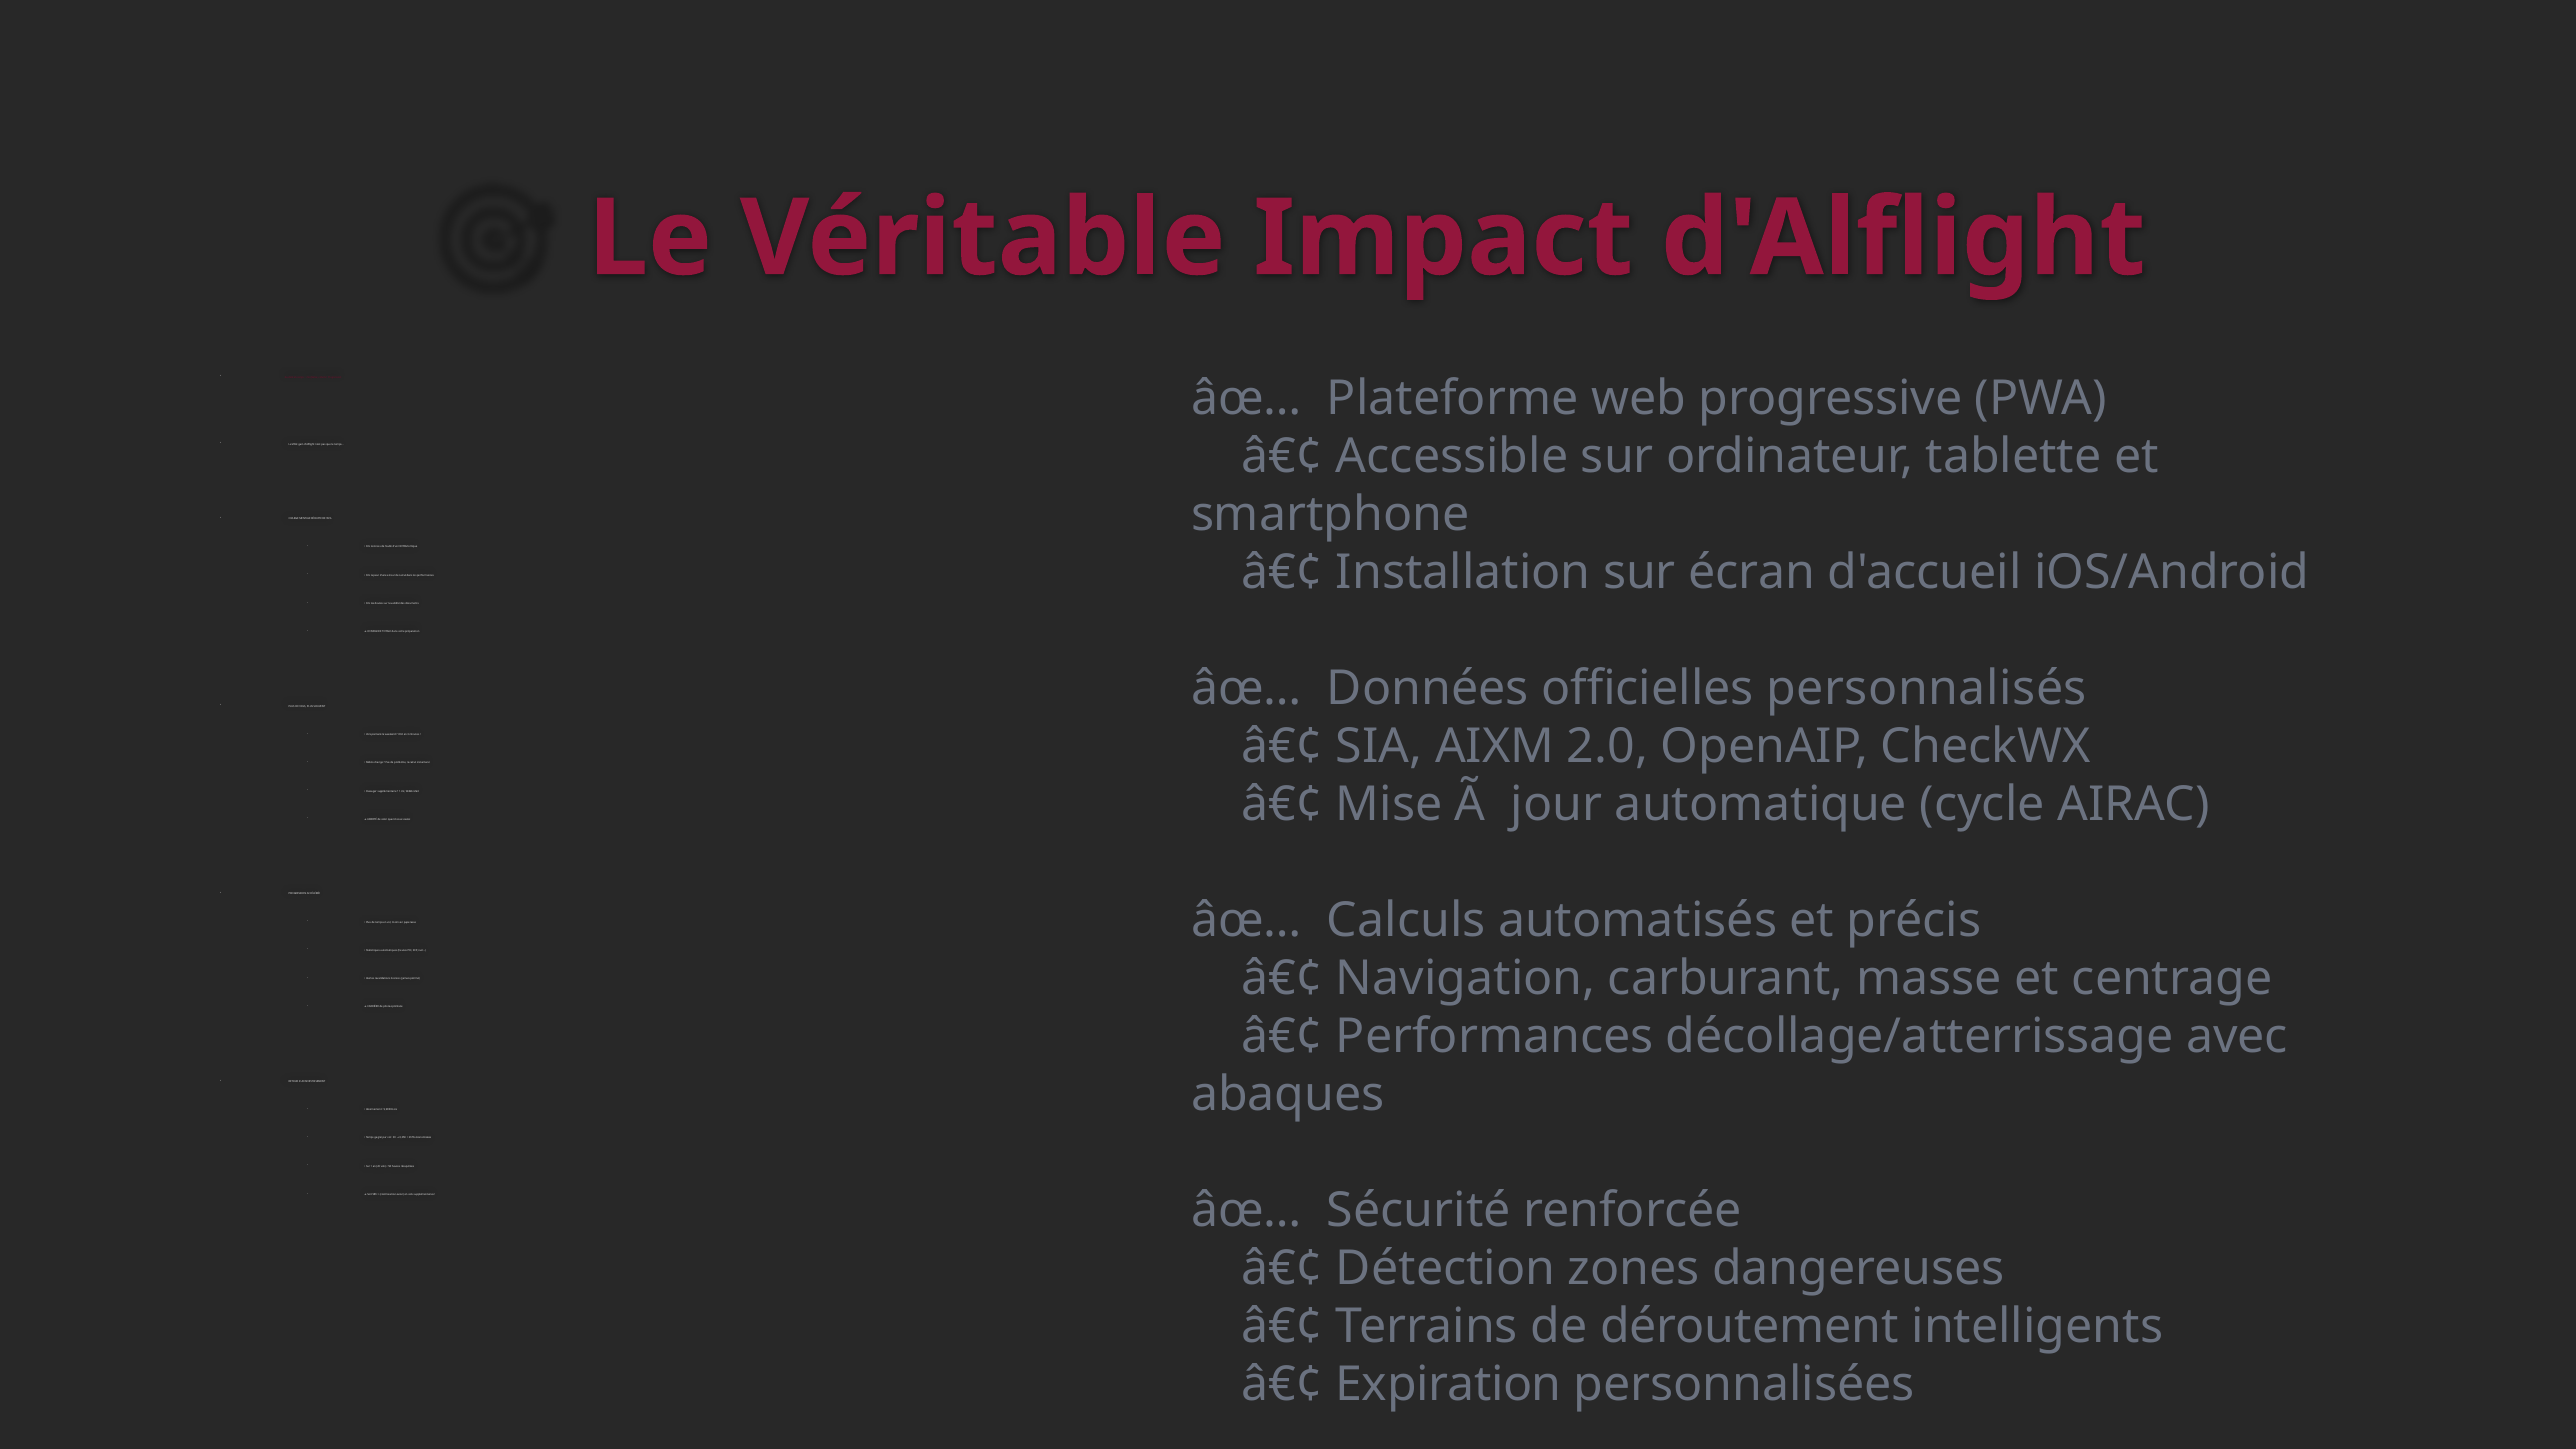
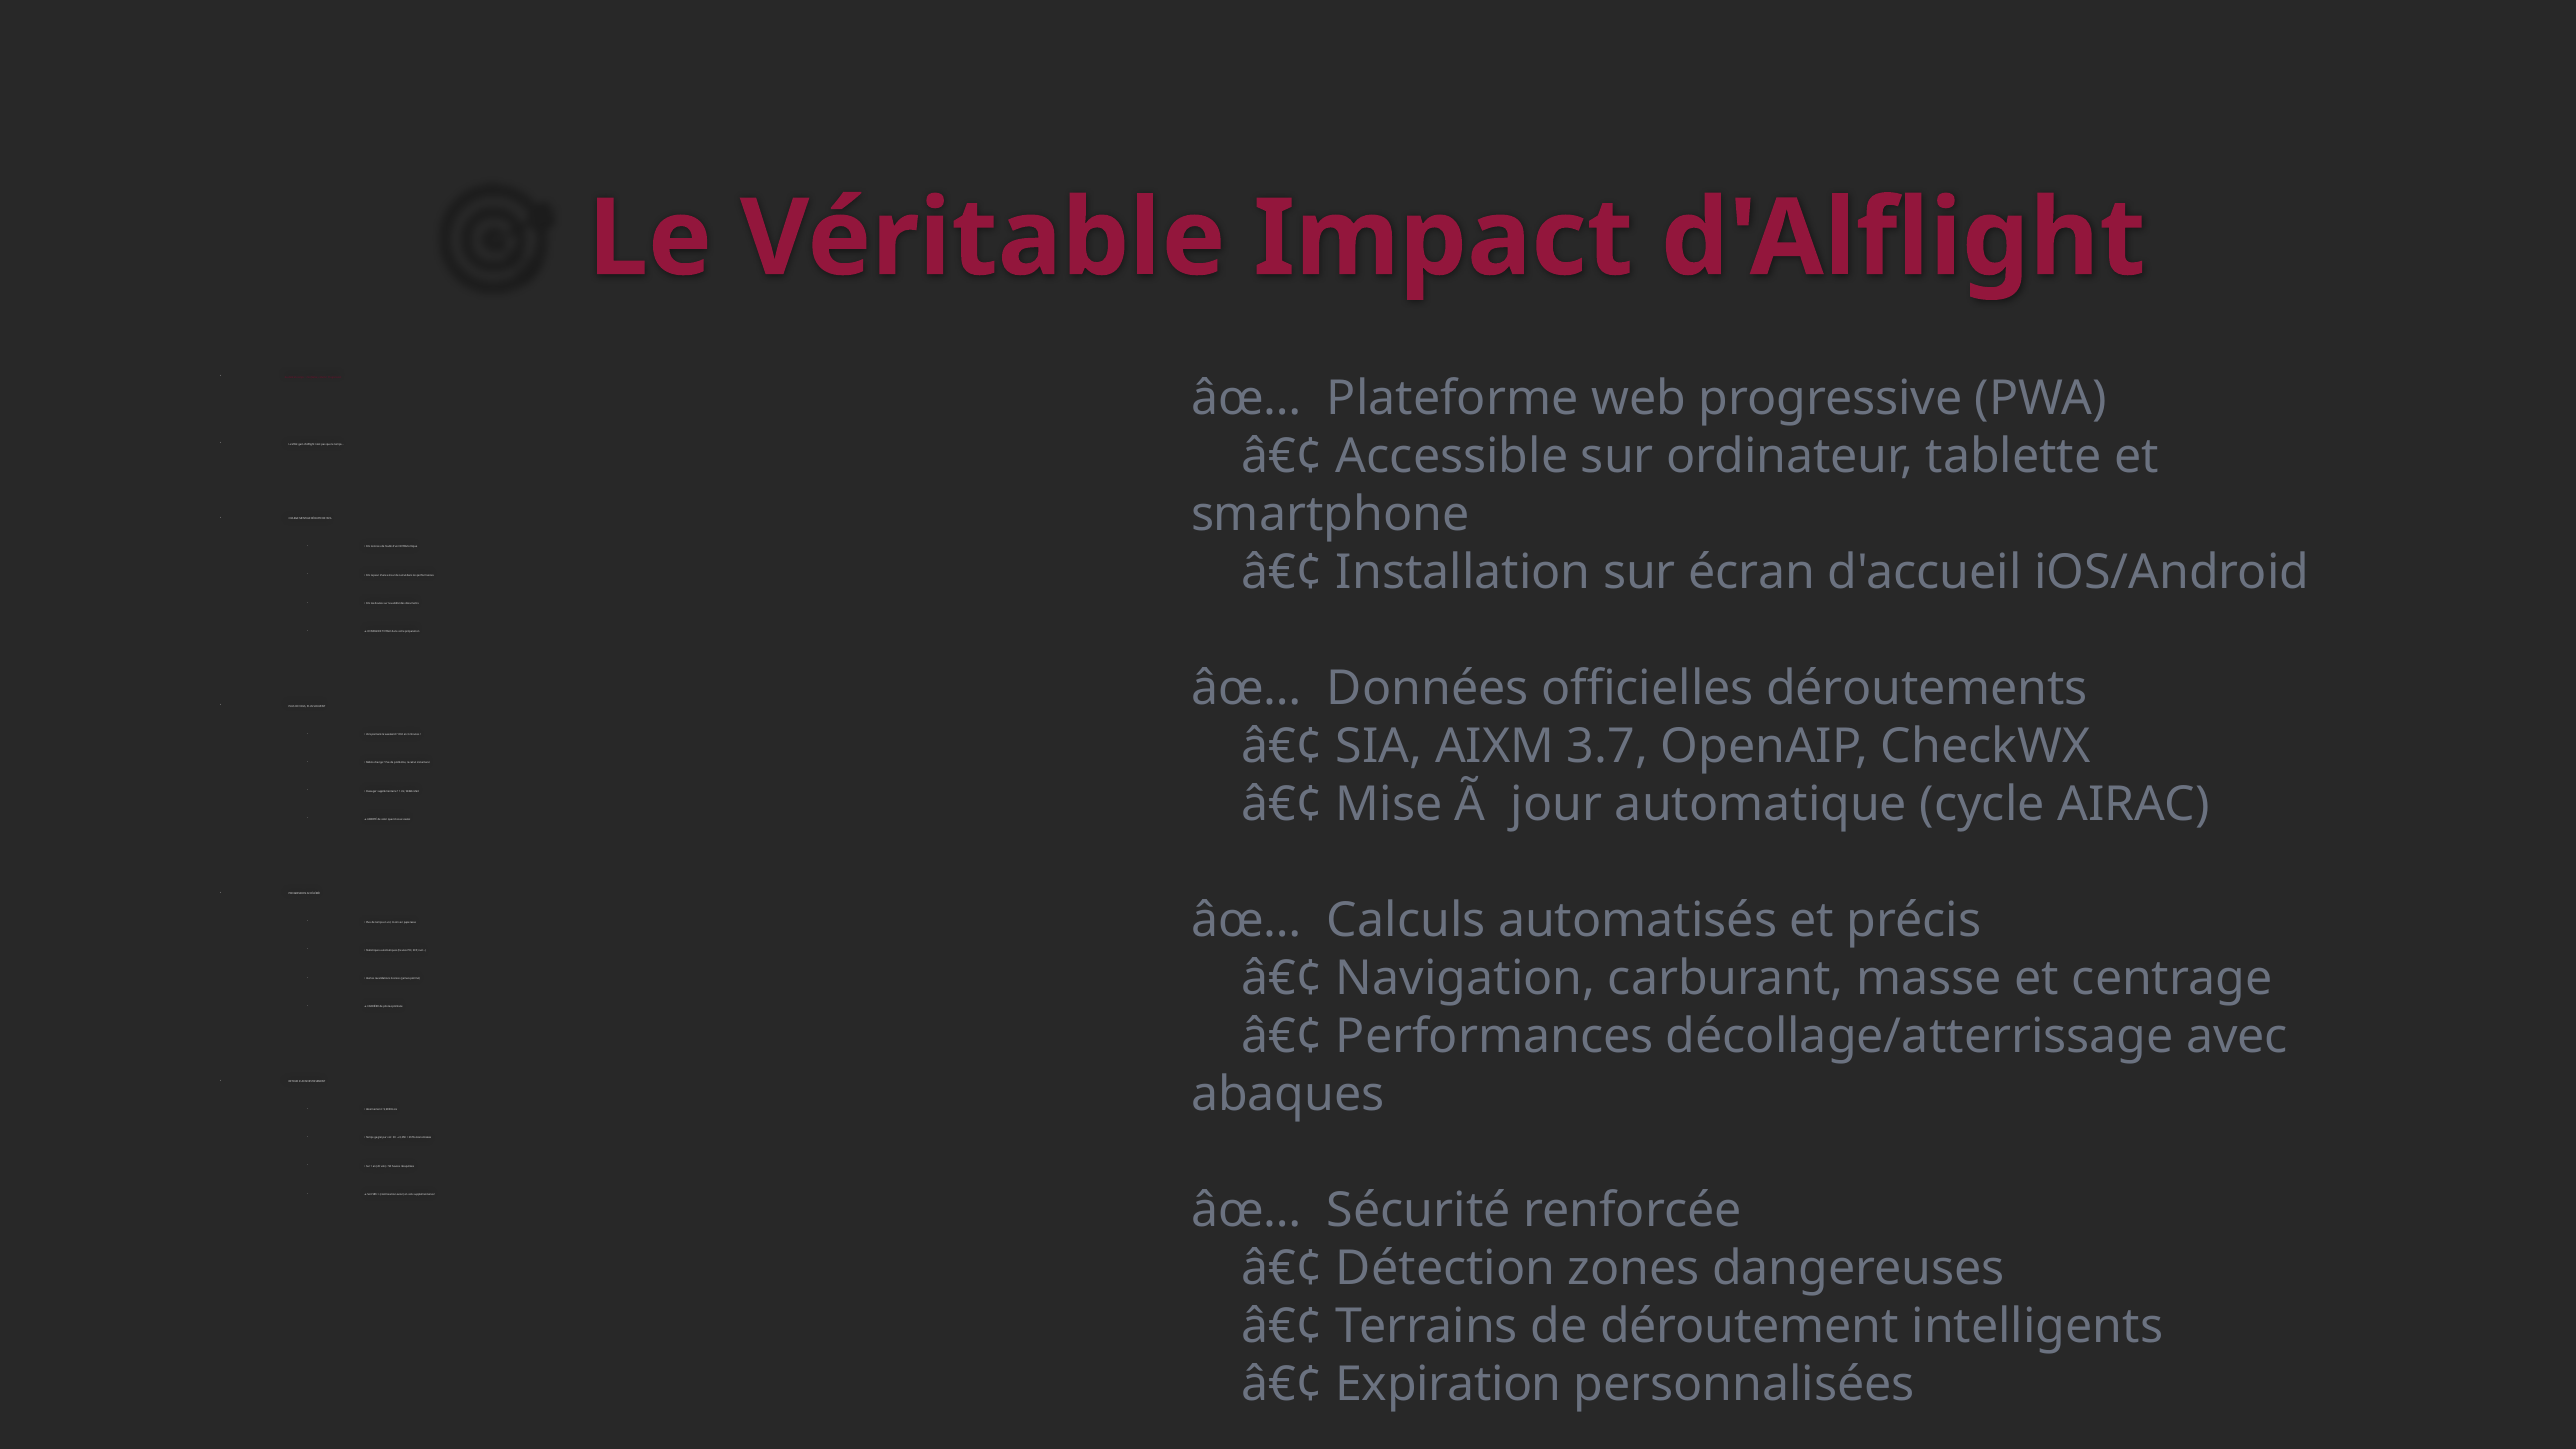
personnalisés: personnalisés -> déroutements (1927, 689)
2.0: 2.0 -> 3.7 (1608, 747)
